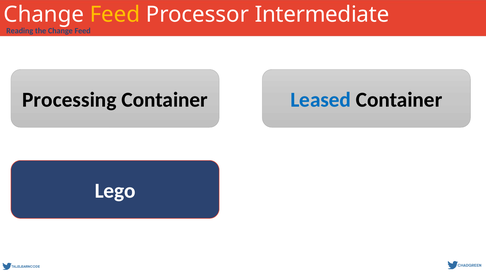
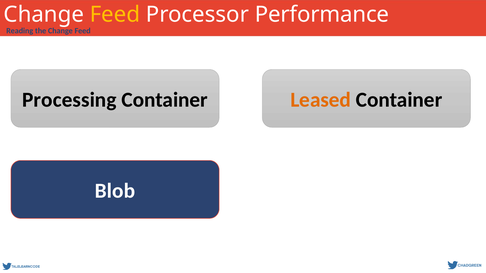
Intermediate: Intermediate -> Performance (322, 14)
Leased colour: blue -> orange (321, 100)
Lego: Lego -> Blob (115, 191)
